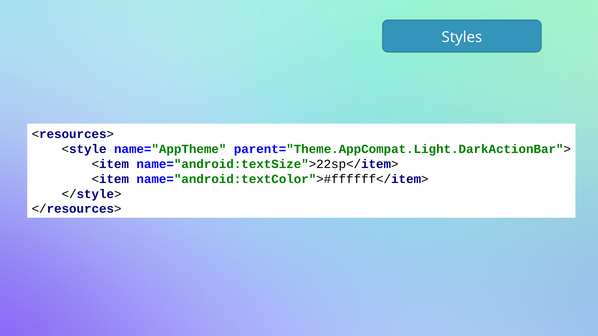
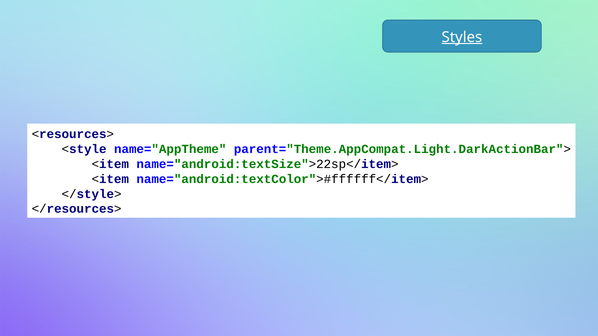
Styles underline: none -> present (462, 37)
